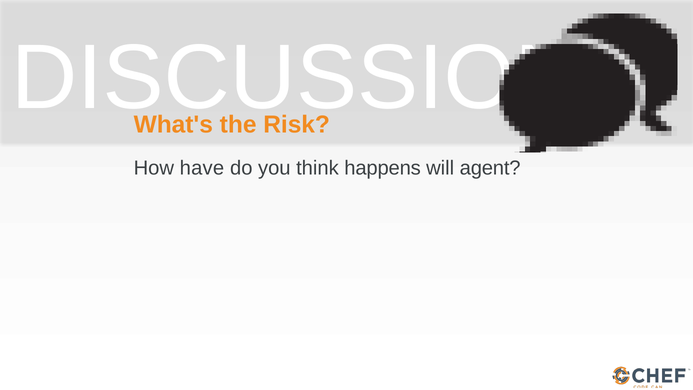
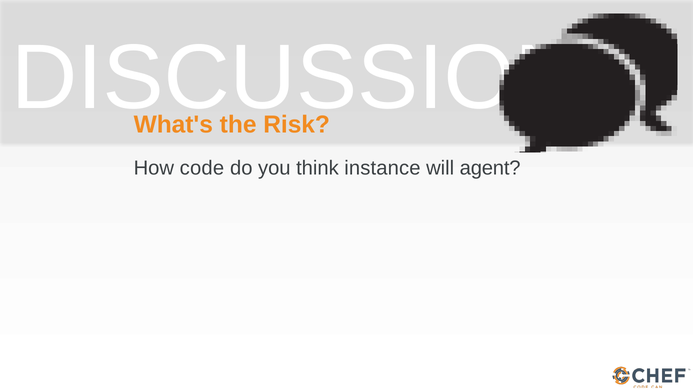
have: have -> code (202, 168)
happens: happens -> instance (382, 168)
